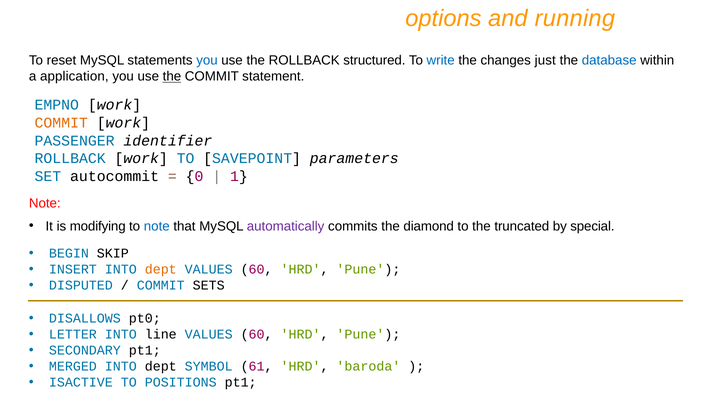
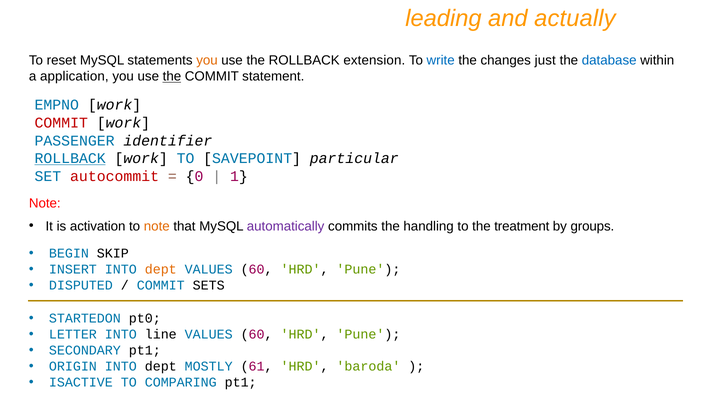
options: options -> leading (443, 18)
running: running -> actually (575, 18)
you colour: blue -> orange (207, 60)
structured: structured -> extension (374, 60)
COMMIT colour: orange -> red (61, 123)
ROLLBACK underline: none -> present (70, 158)
parameters: parameters -> particular (354, 158)
autocommit colour: black -> red (115, 176)
modifying: modifying -> activation (98, 226)
note colour: blue -> orange (157, 226)
diamond: diamond -> handling (429, 226)
truncated: truncated -> treatment (522, 226)
special: special -> groups (592, 226)
DISALLOWS: DISALLOWS -> STARTEDON (85, 318)
MERGED: MERGED -> ORIGIN (73, 366)
SYMBOL: SYMBOL -> MOSTLY (209, 366)
POSITIONS: POSITIONS -> COMPARING (181, 382)
